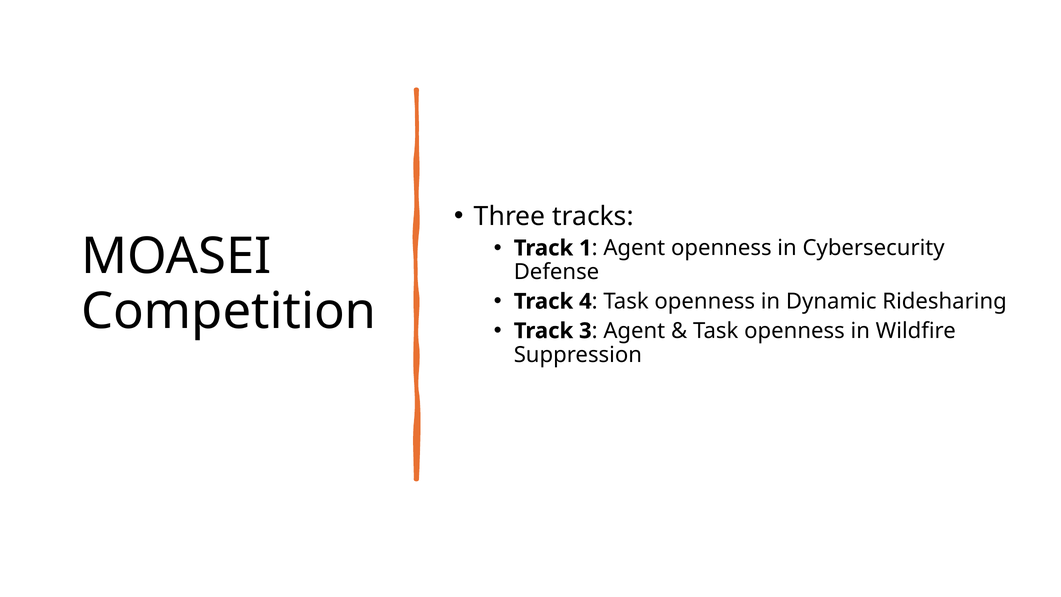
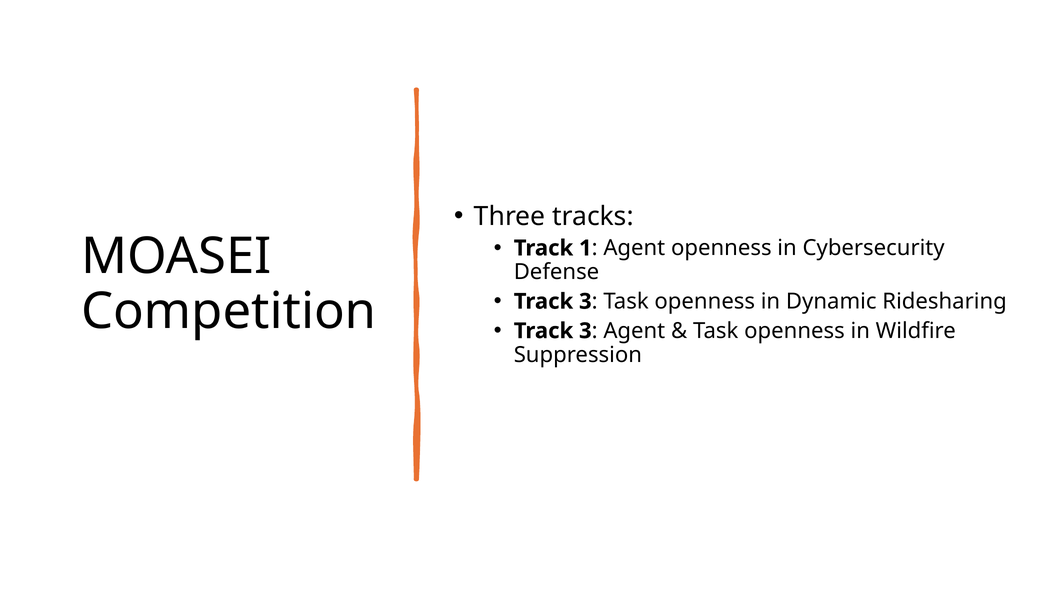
4: 4 -> 3 (585, 301)
